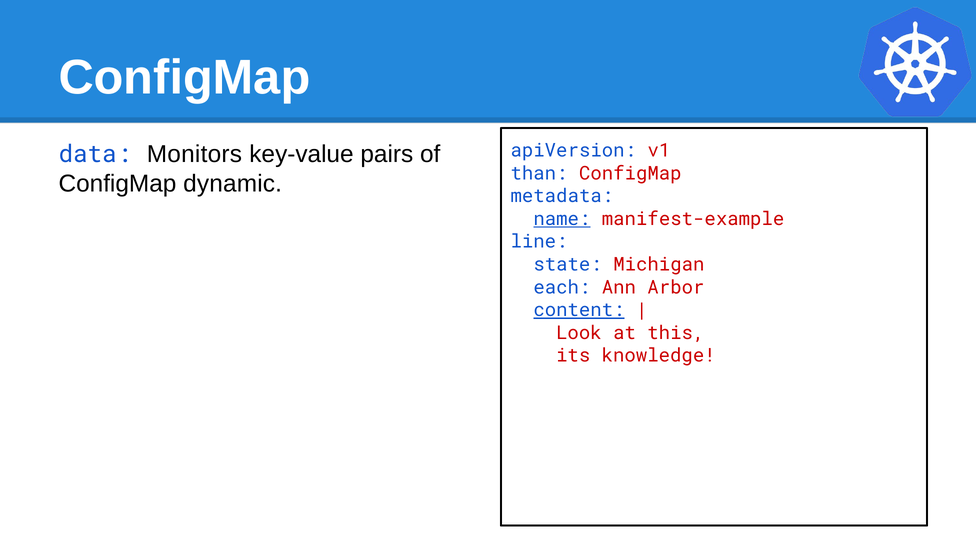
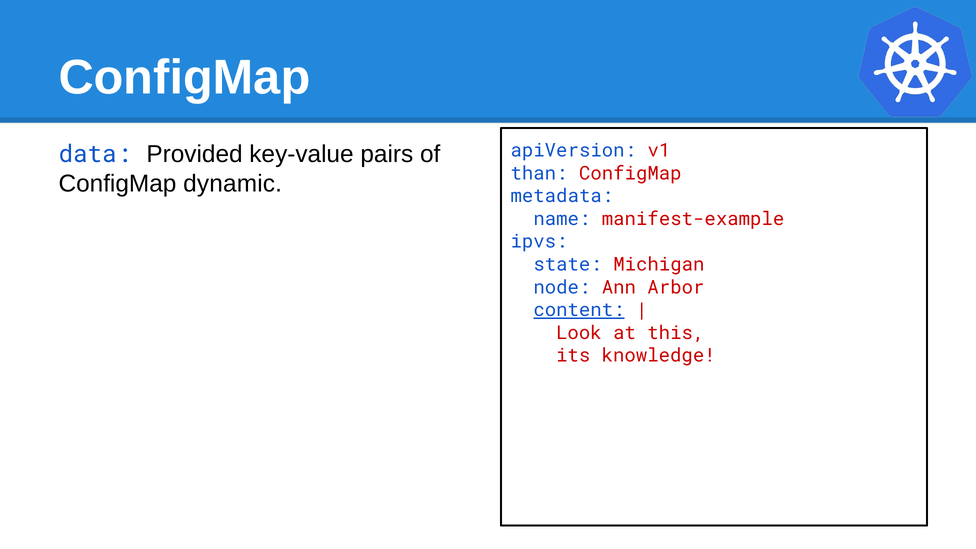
Monitors: Monitors -> Provided (195, 154)
name underline: present -> none (562, 219)
line: line -> ipvs (539, 242)
each: each -> node (562, 287)
